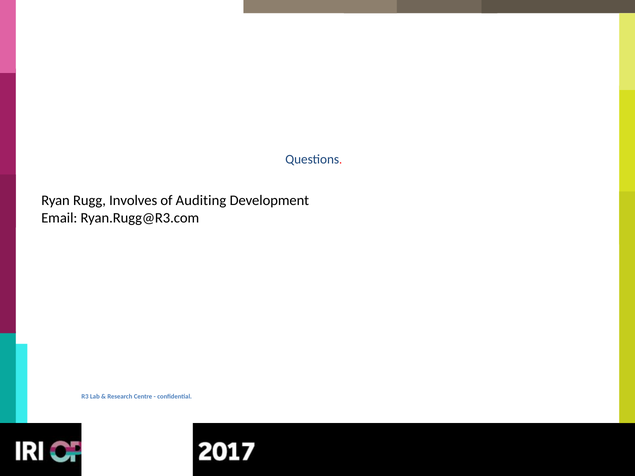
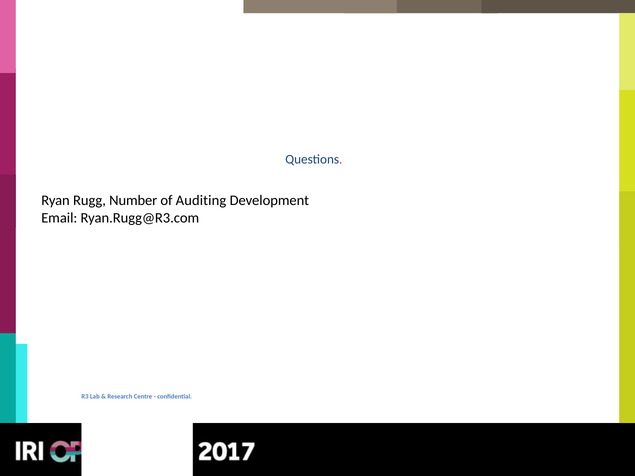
Involves: Involves -> Number (133, 201)
